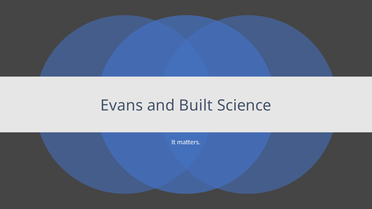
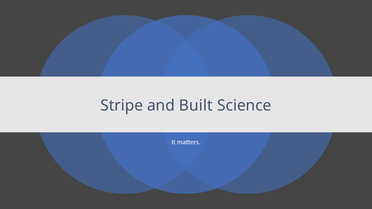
Evans: Evans -> Stripe (122, 106)
